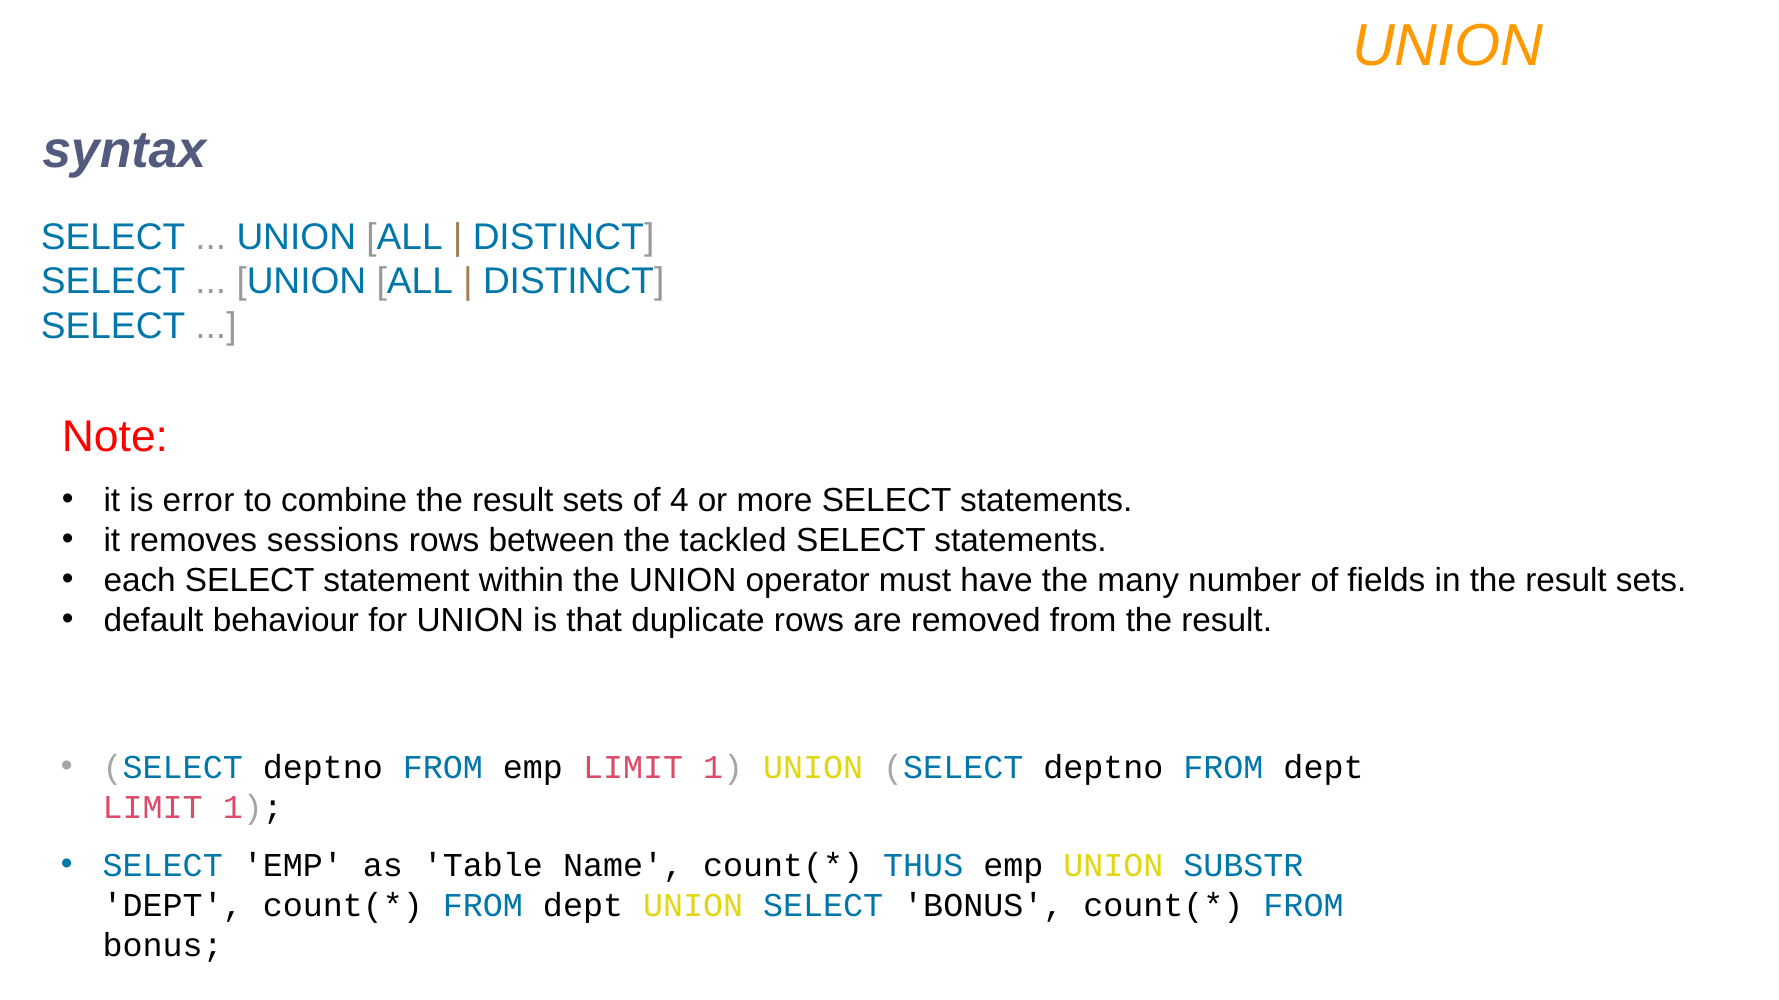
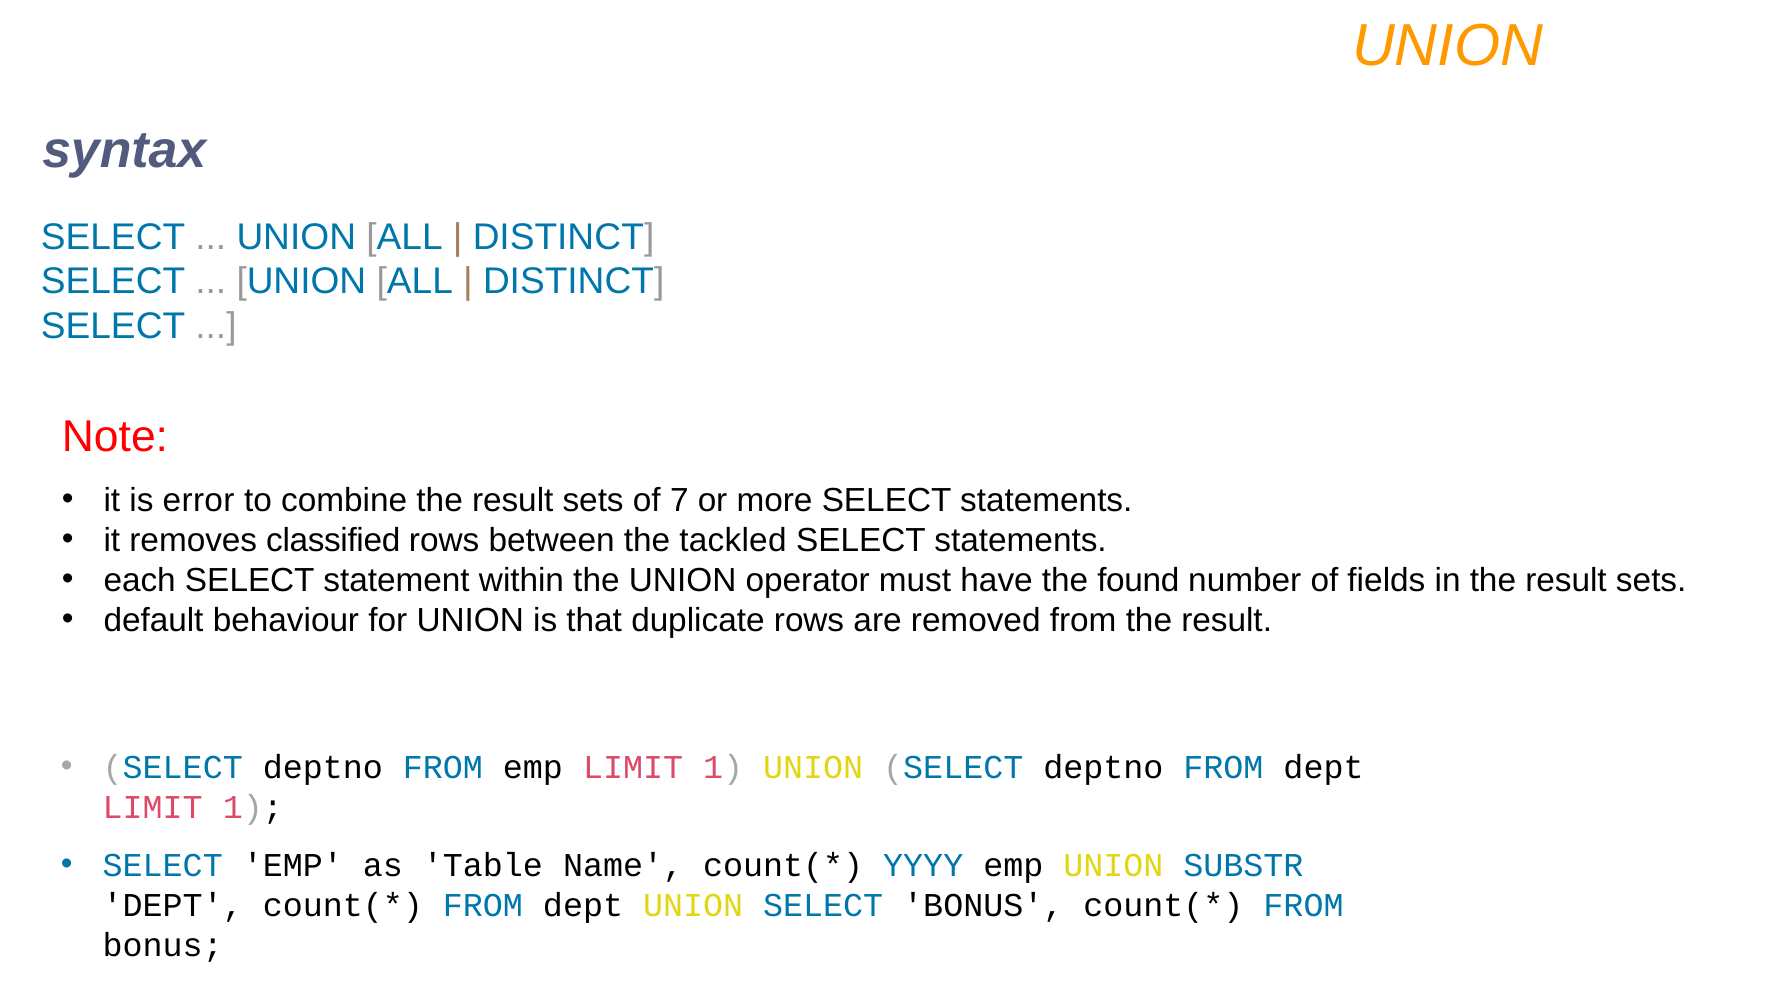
4: 4 -> 7 (679, 500)
sessions: sessions -> classified (333, 540)
many: many -> found (1138, 580)
THUS: THUS -> YYYY (923, 866)
